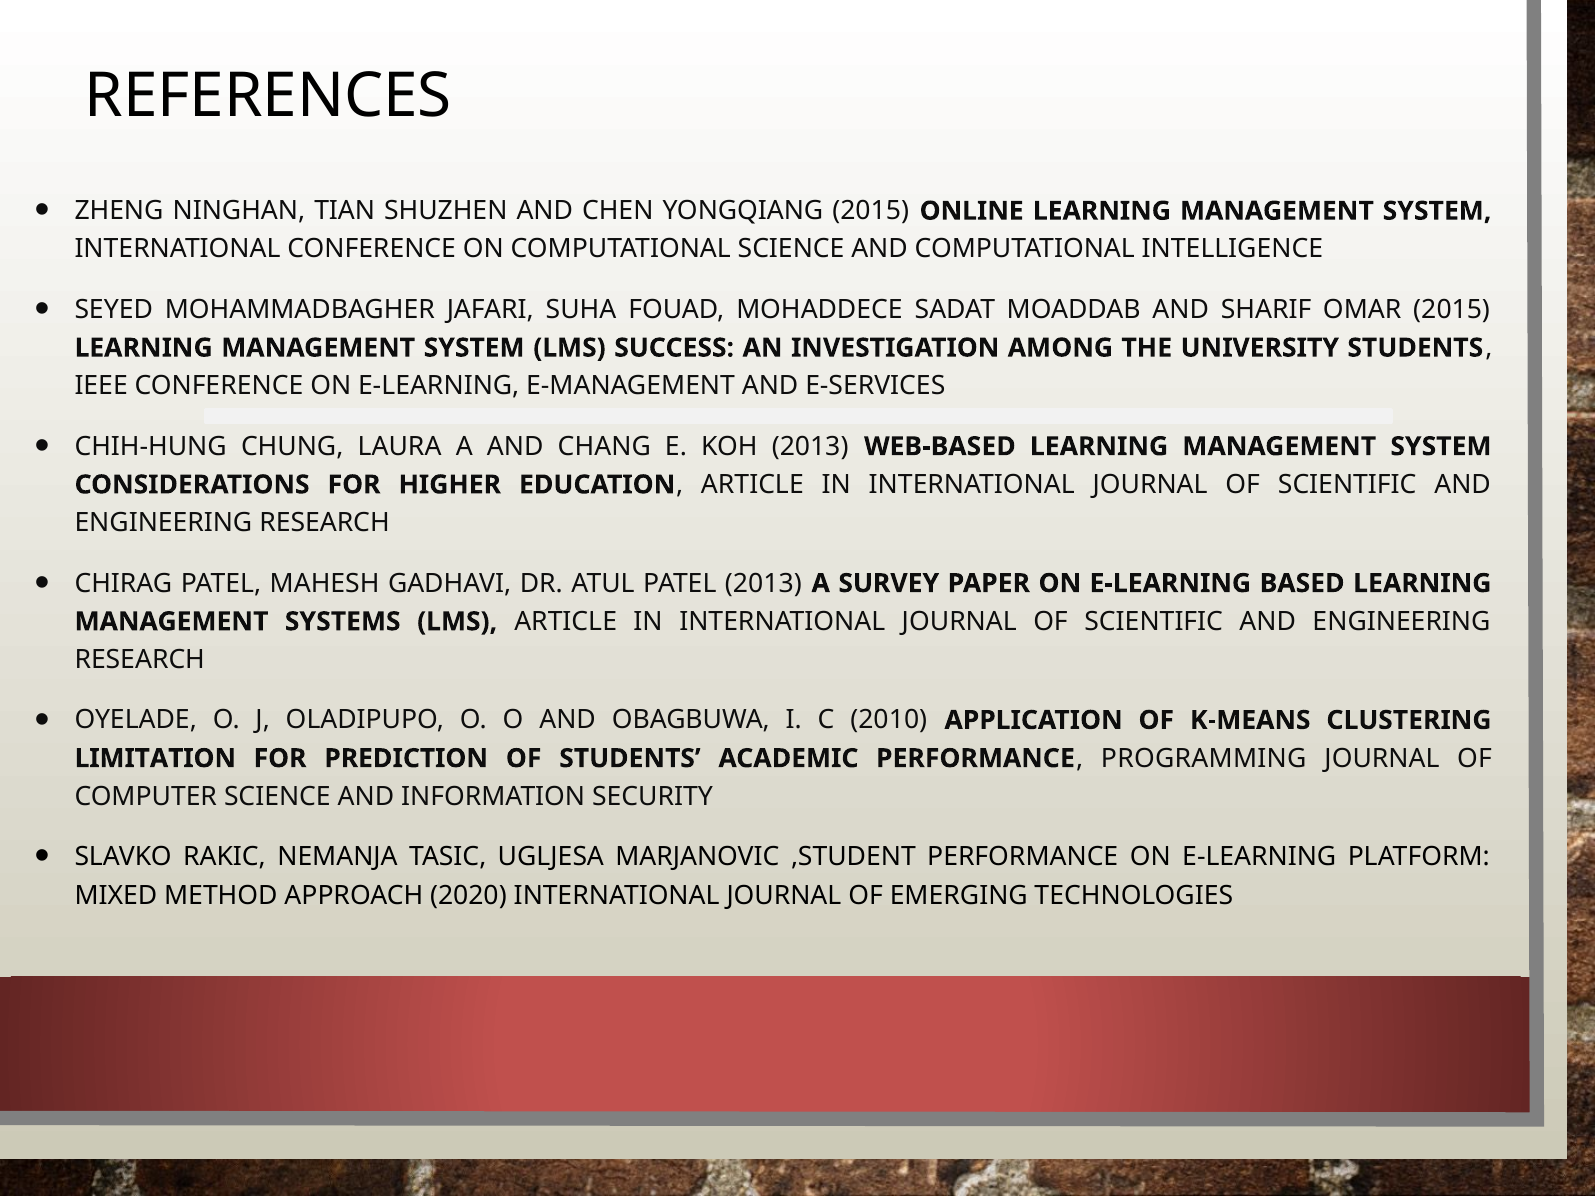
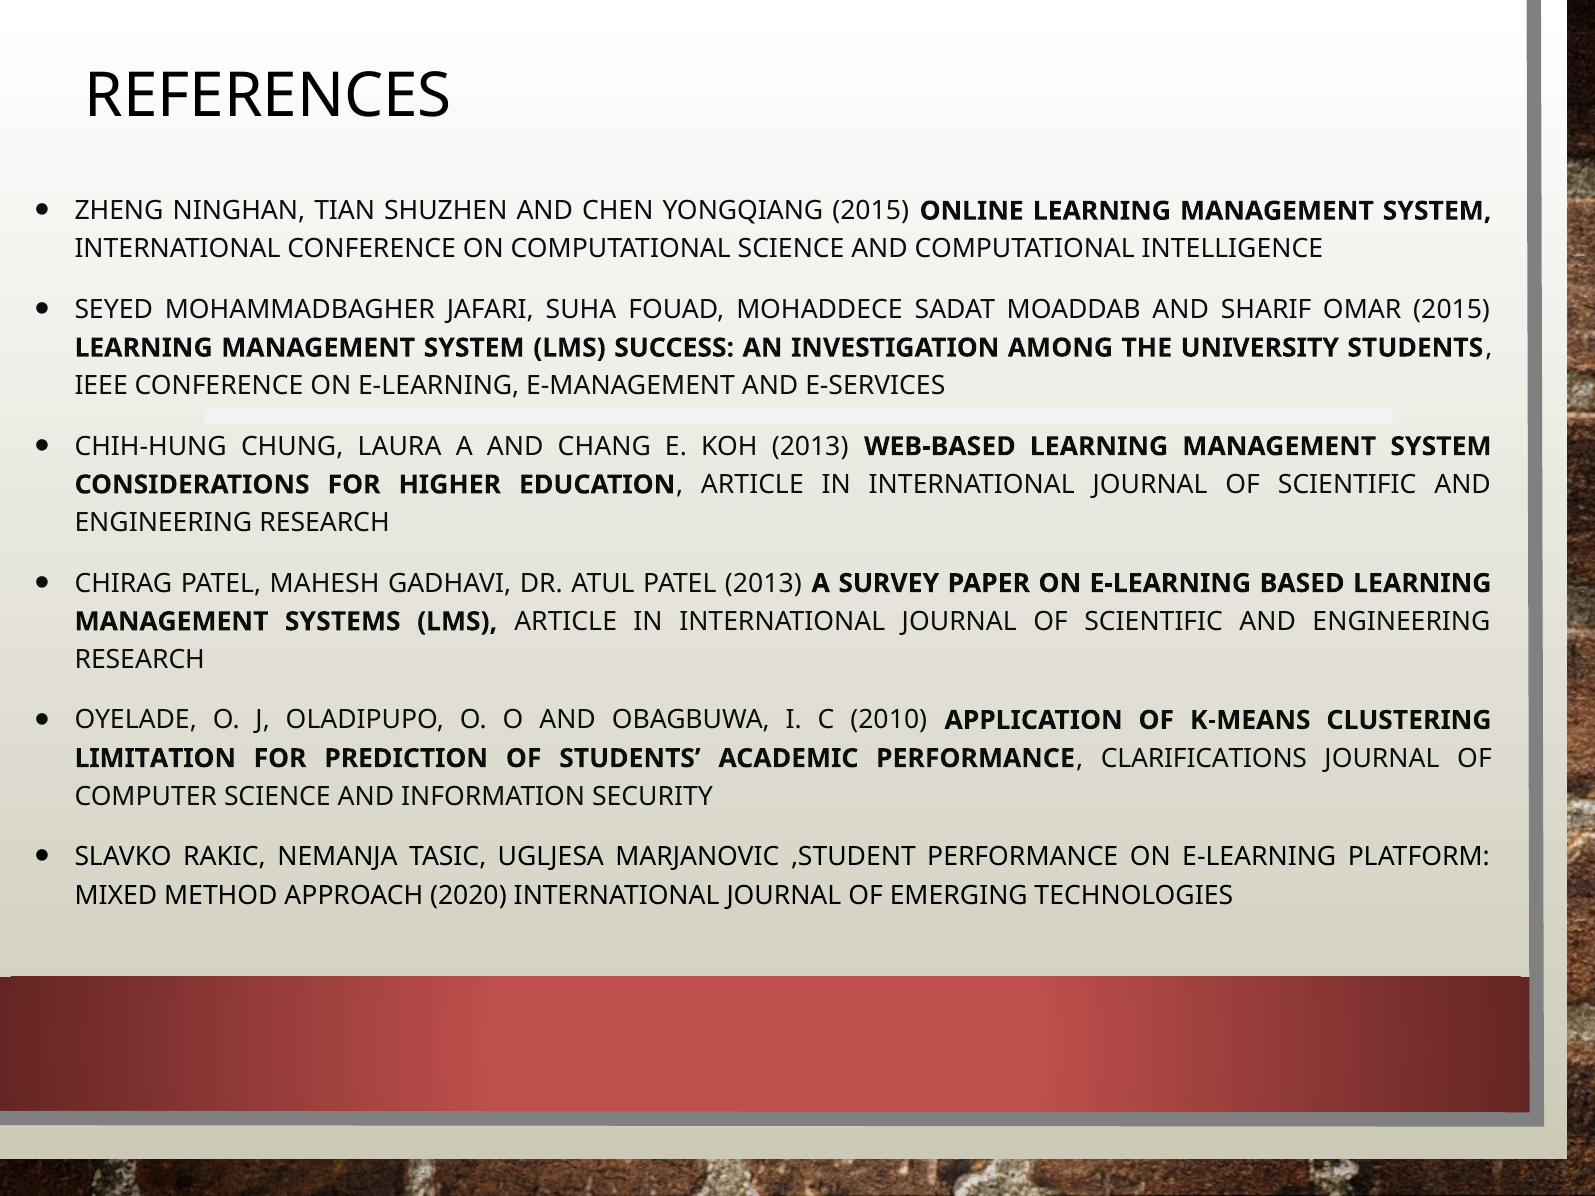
PROGRAMMING: PROGRAMMING -> CLARIFICATIONS (1204, 759)
